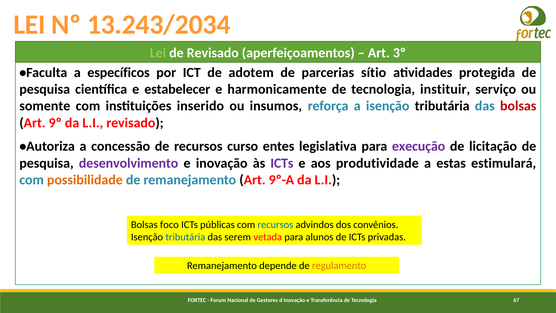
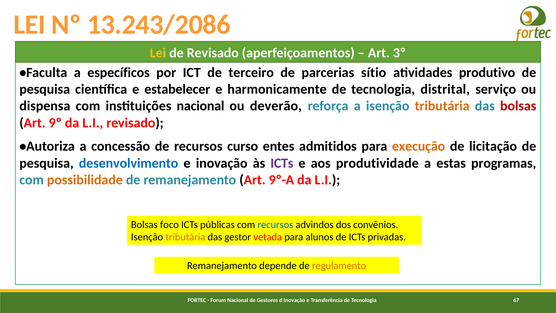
13.243/2034: 13.243/2034 -> 13.243/2086 (159, 25)
Lei colour: light green -> yellow (158, 53)
adotem: adotem -> terceiro (251, 73)
protegida: protegida -> produtivo (487, 73)
instituir: instituir -> distrital (445, 89)
somente: somente -> dispensa (45, 106)
instituições inserido: inserido -> nacional (201, 106)
insumos: insumos -> deverão (276, 106)
tributária colour: black -> orange (442, 106)
legislativa: legislativa -> admitidos (328, 146)
execução colour: purple -> orange (419, 146)
desenvolvimento colour: purple -> blue (129, 163)
estimulará: estimulará -> programas (504, 163)
tributária colour: blue -> orange (185, 237)
serem: serem -> gestor (238, 237)
